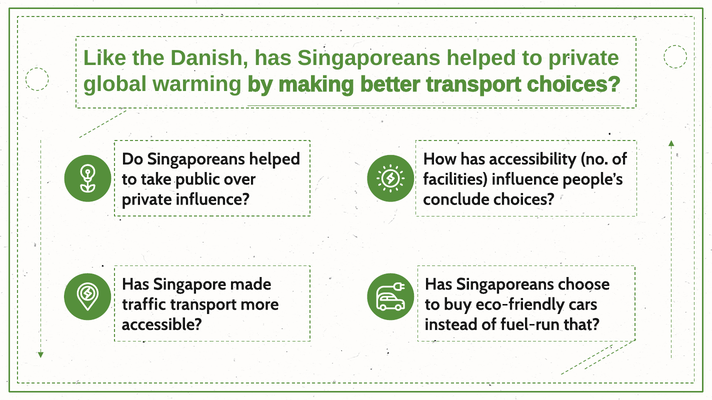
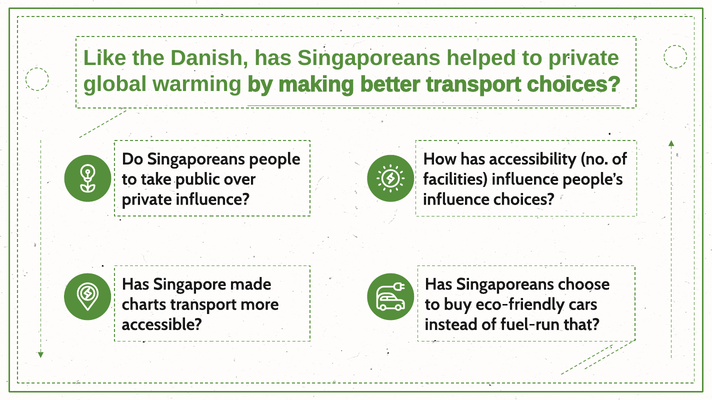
Do Singaporeans helped: helped -> people (275, 159)
conclude: conclude -> influence (456, 200)
traffic: traffic -> charts (144, 305)
